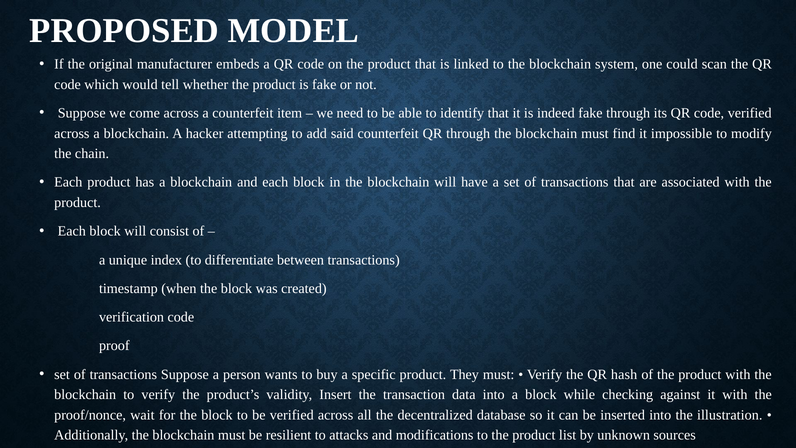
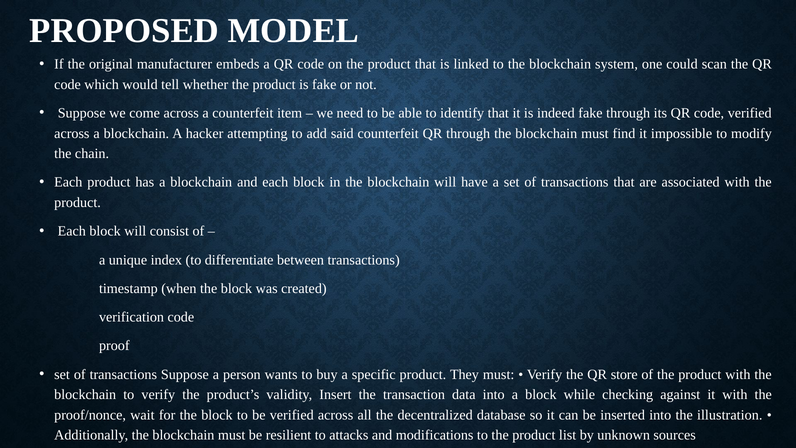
hash: hash -> store (624, 374)
